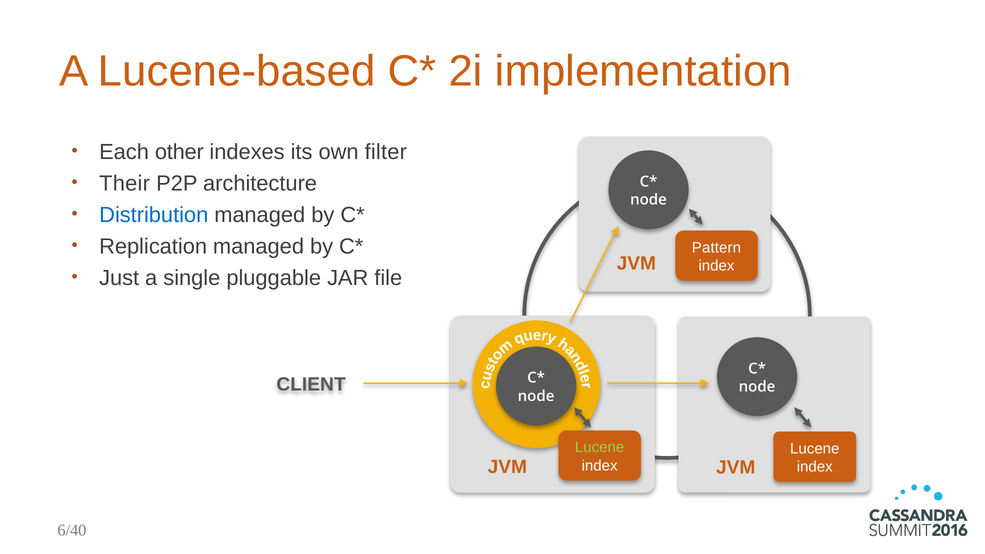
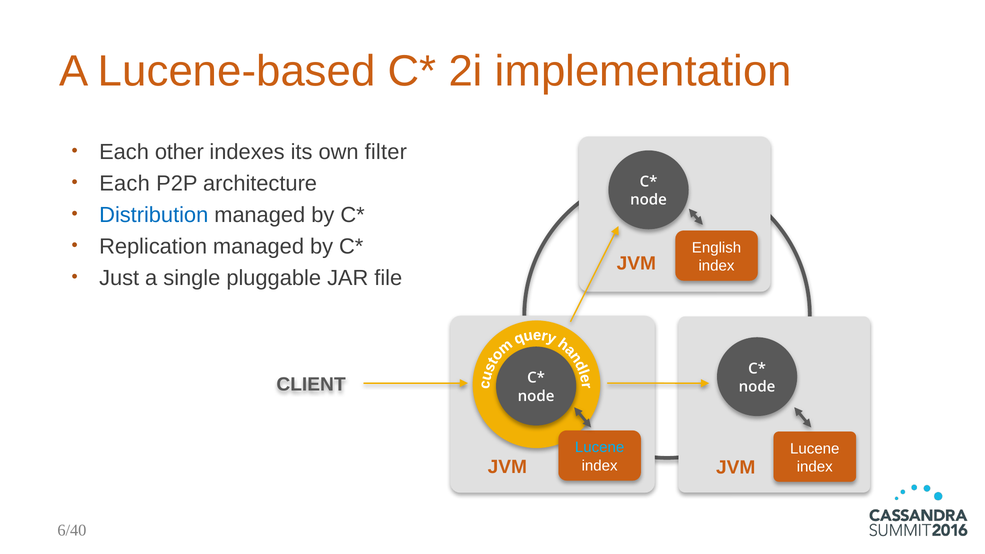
Their: Their -> Each (125, 183)
Pattern: Pattern -> English (717, 248)
Lucene colour: light green -> light blue (600, 448)
